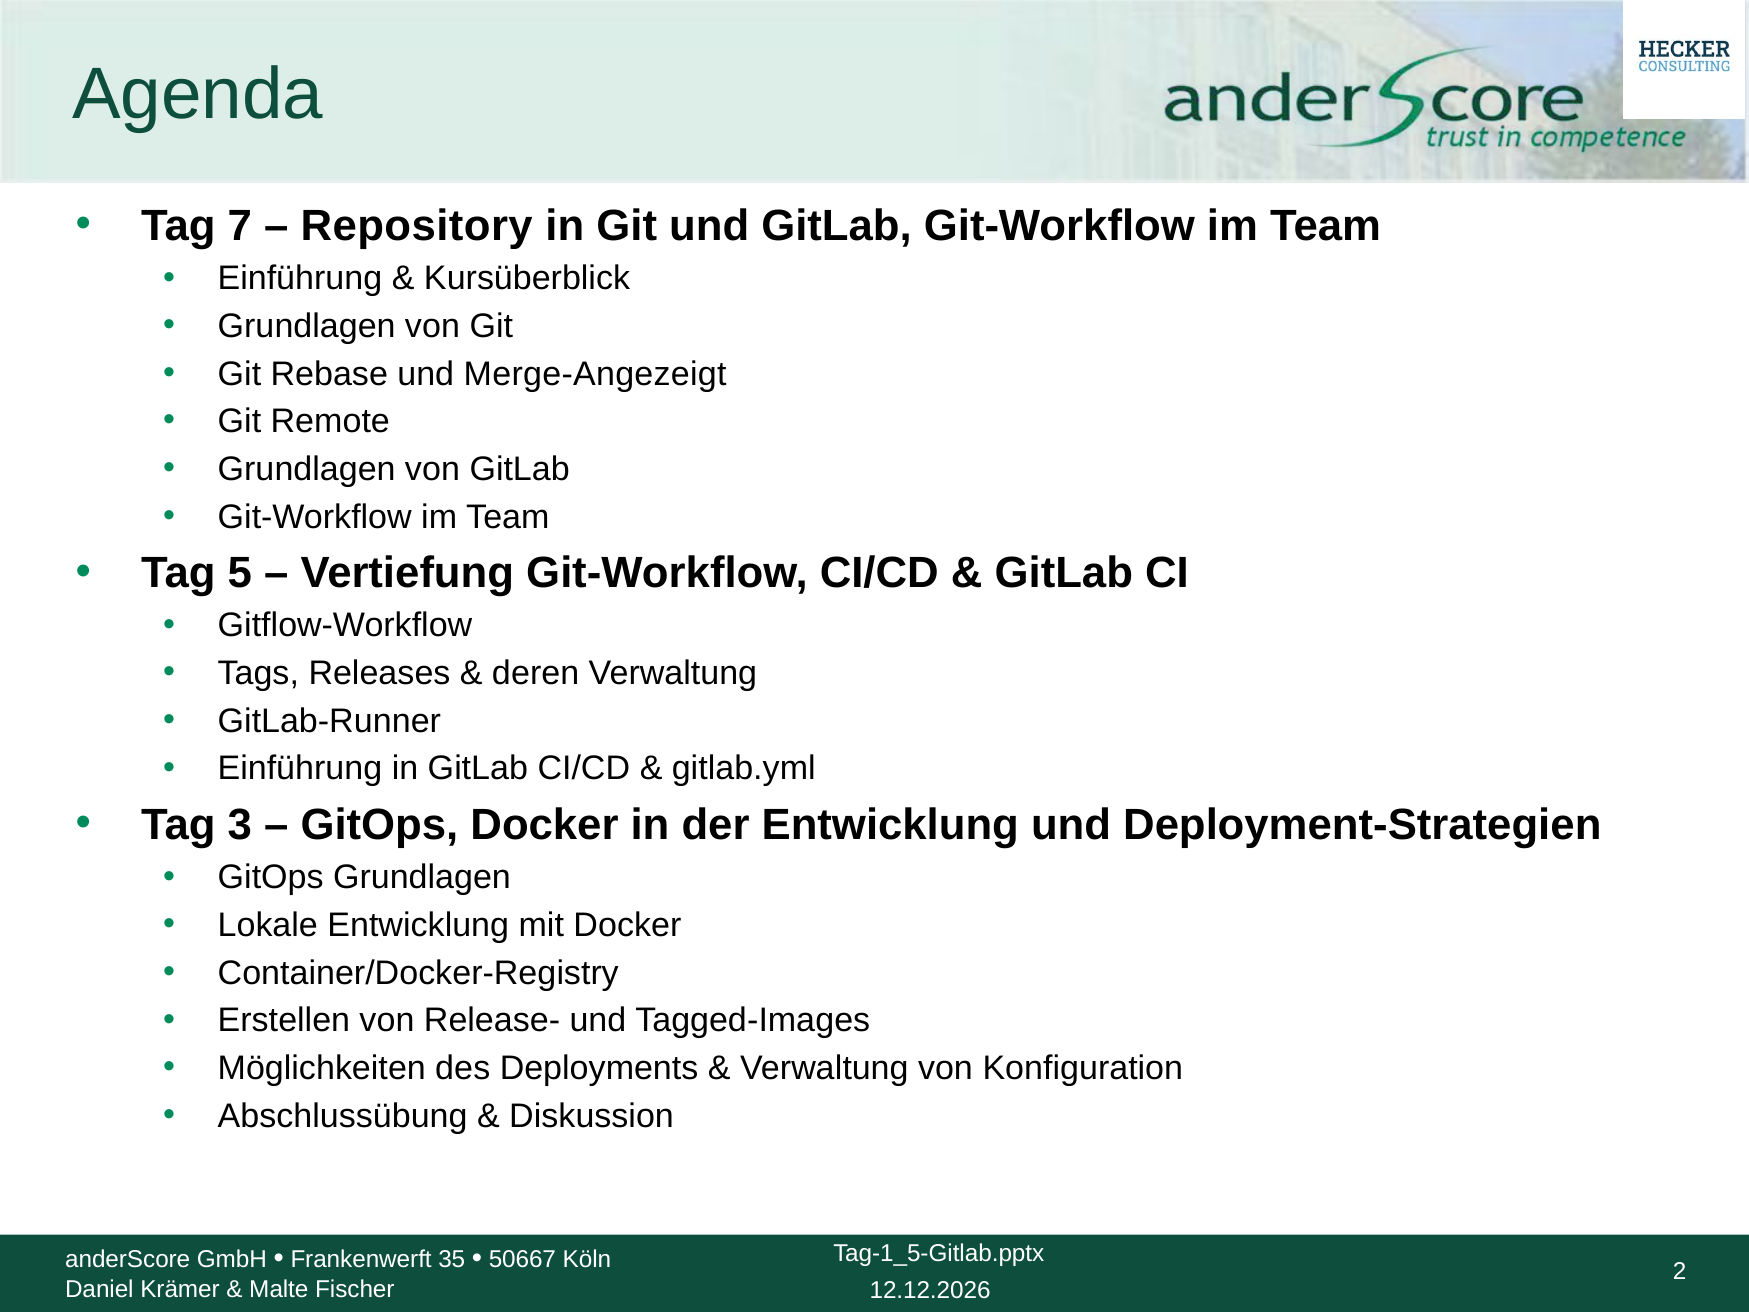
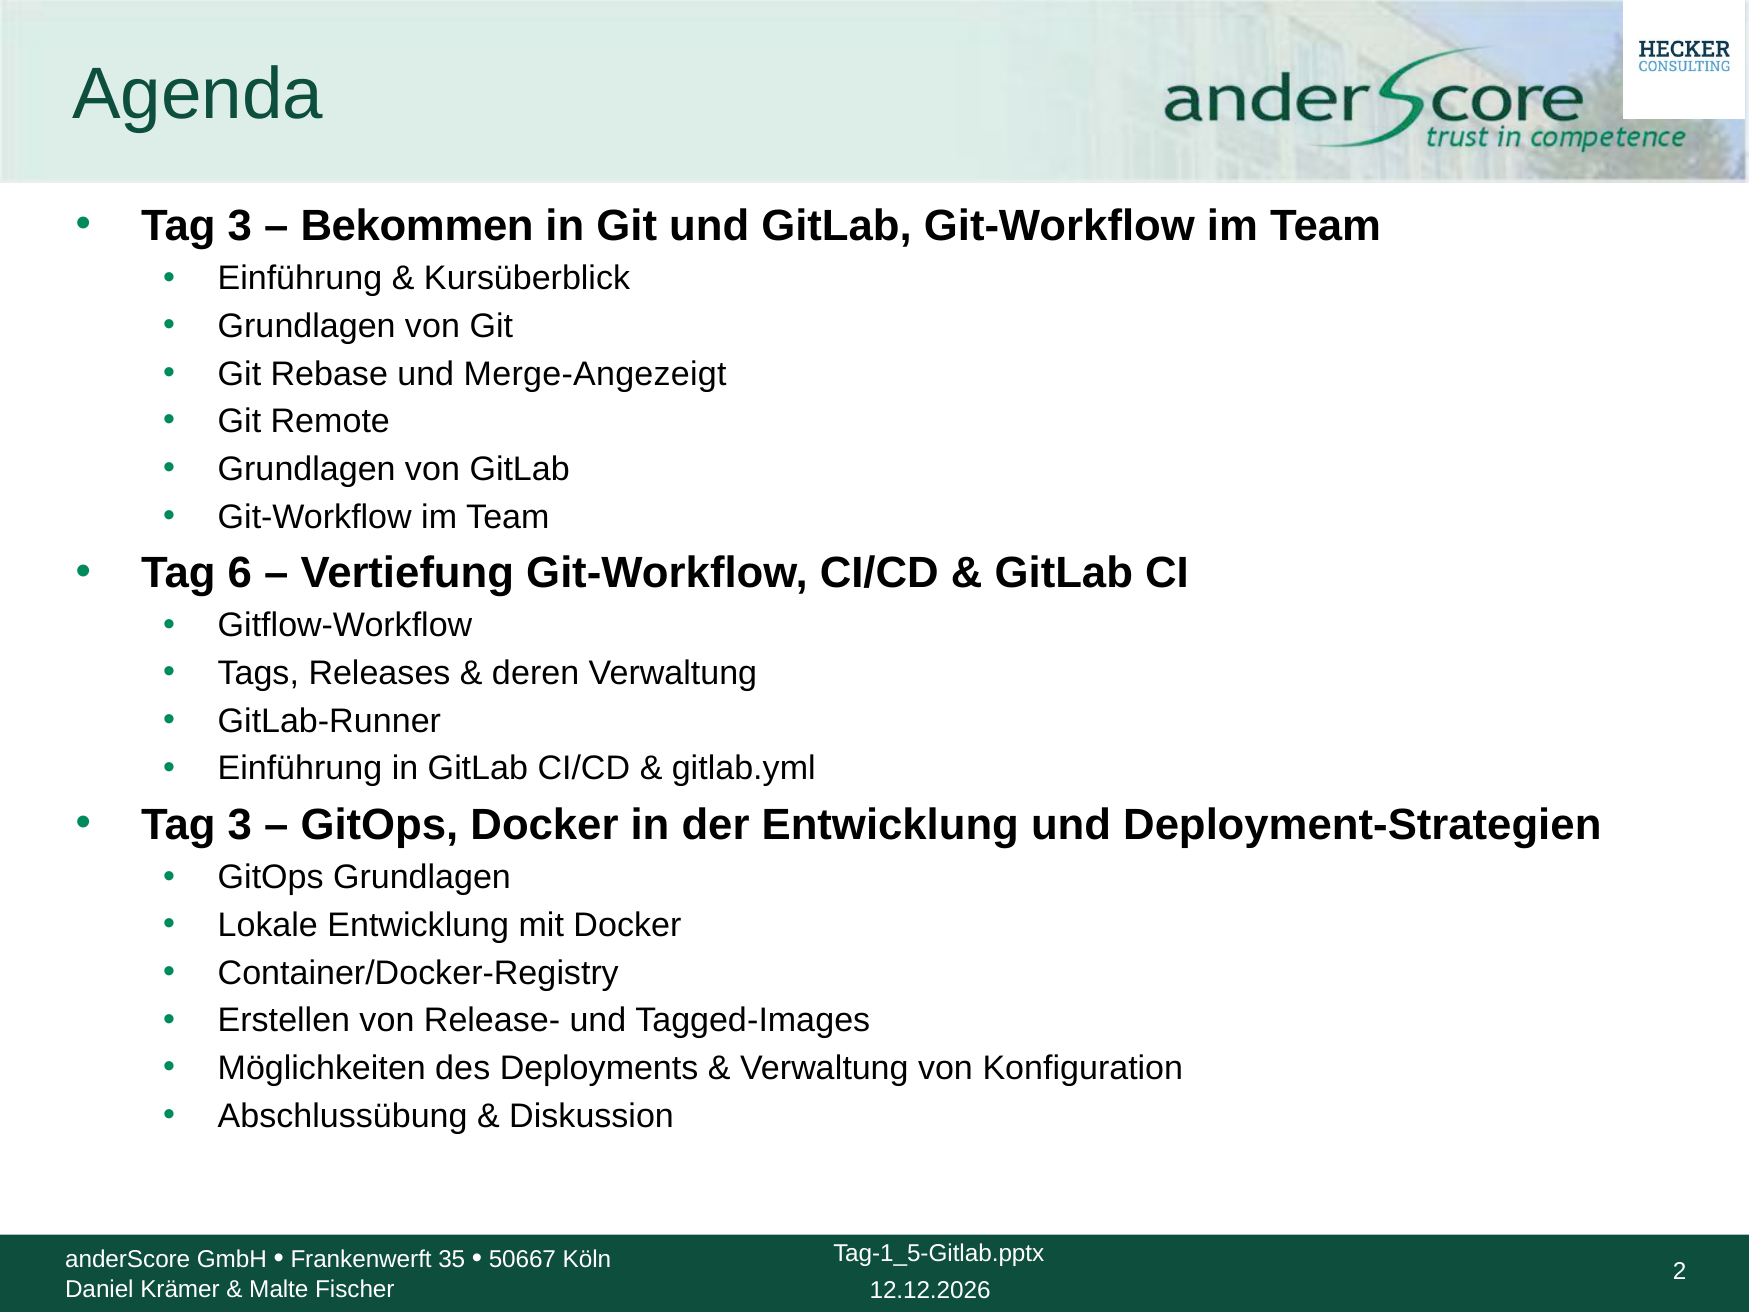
7: 7 -> 3 (240, 226)
Repository: Repository -> Bekommen (417, 226)
5: 5 -> 6 (240, 573)
